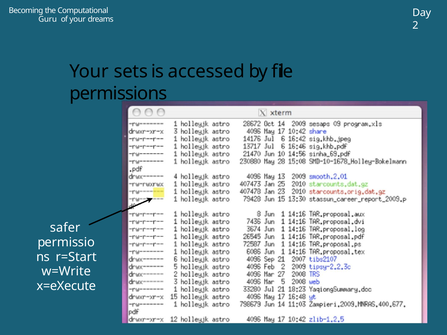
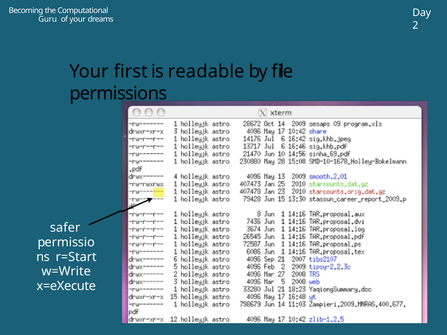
sets: sets -> first (131, 71)
accessed: accessed -> readable (206, 71)
